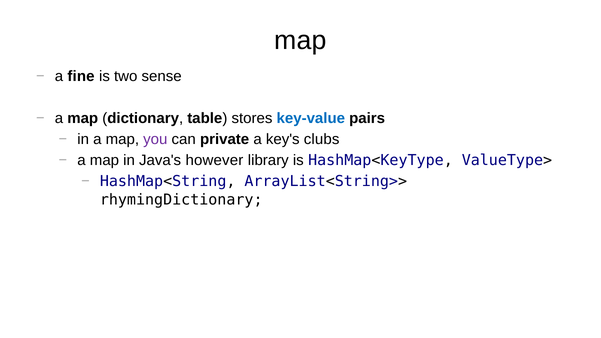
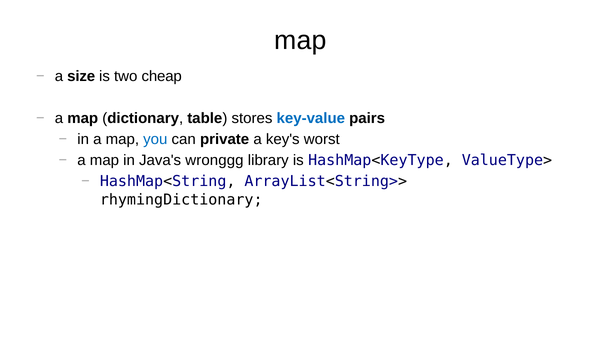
fine: fine -> size (81, 76)
sense: sense -> cheap (162, 76)
you colour: purple -> blue (155, 139)
clubs: clubs -> worst (322, 139)
however: however -> wronggg (214, 161)
